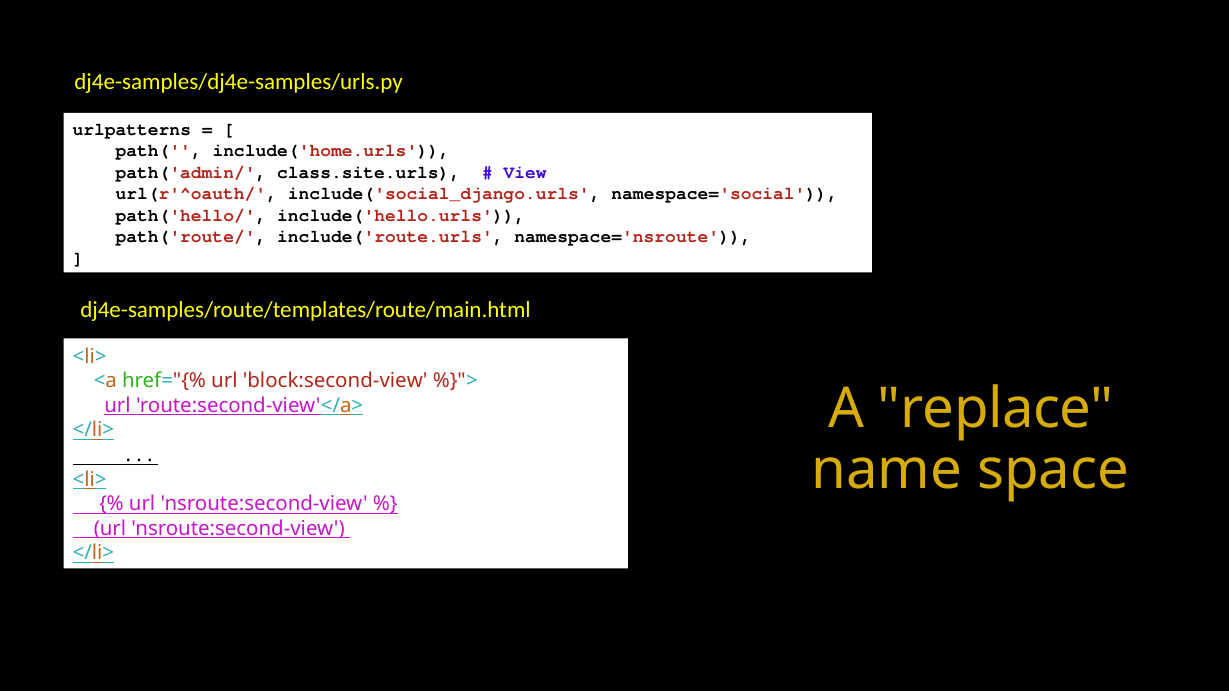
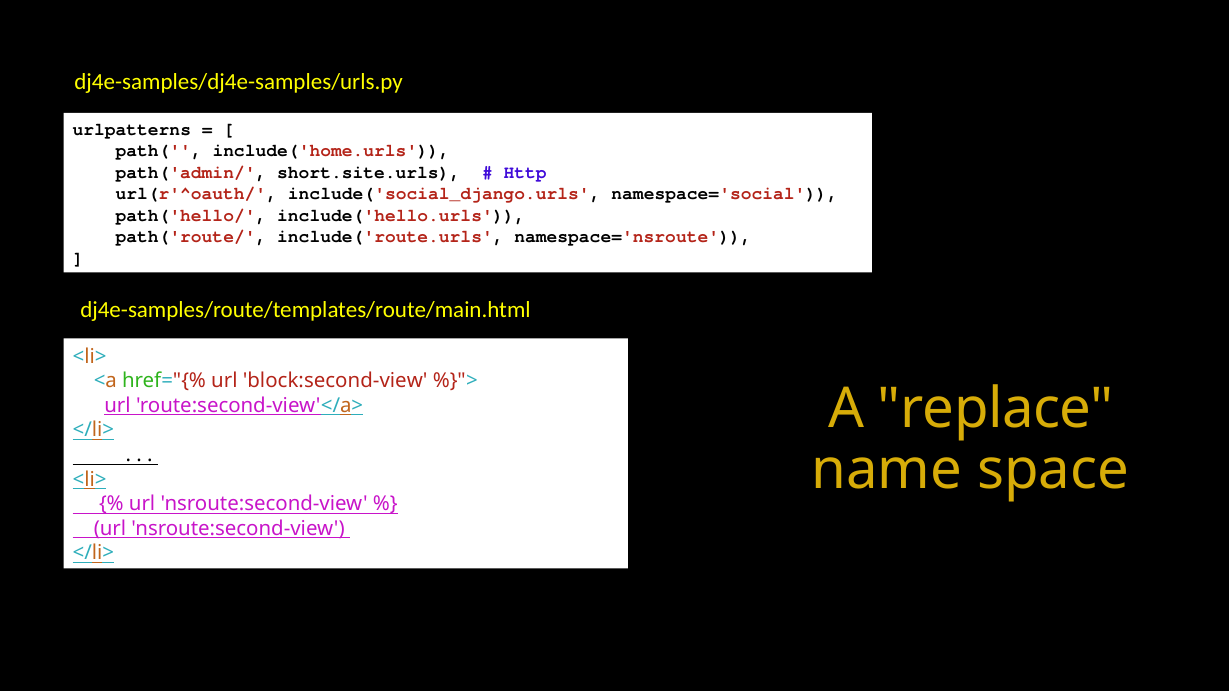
class.site.urls: class.site.urls -> short.site.urls (369, 172)
View: View -> Http (525, 172)
